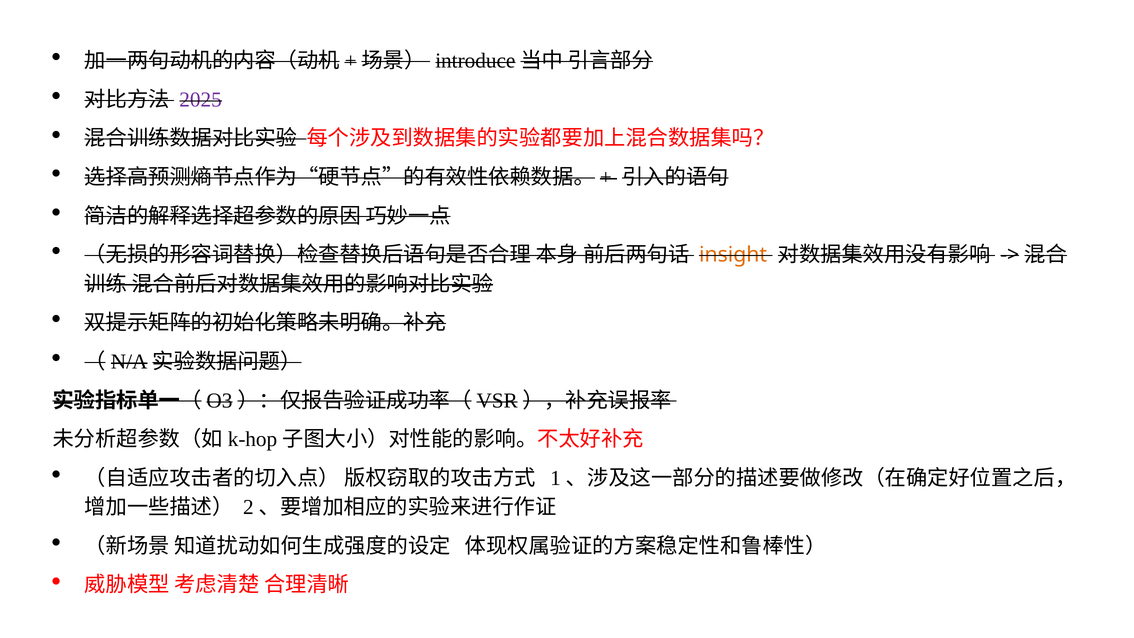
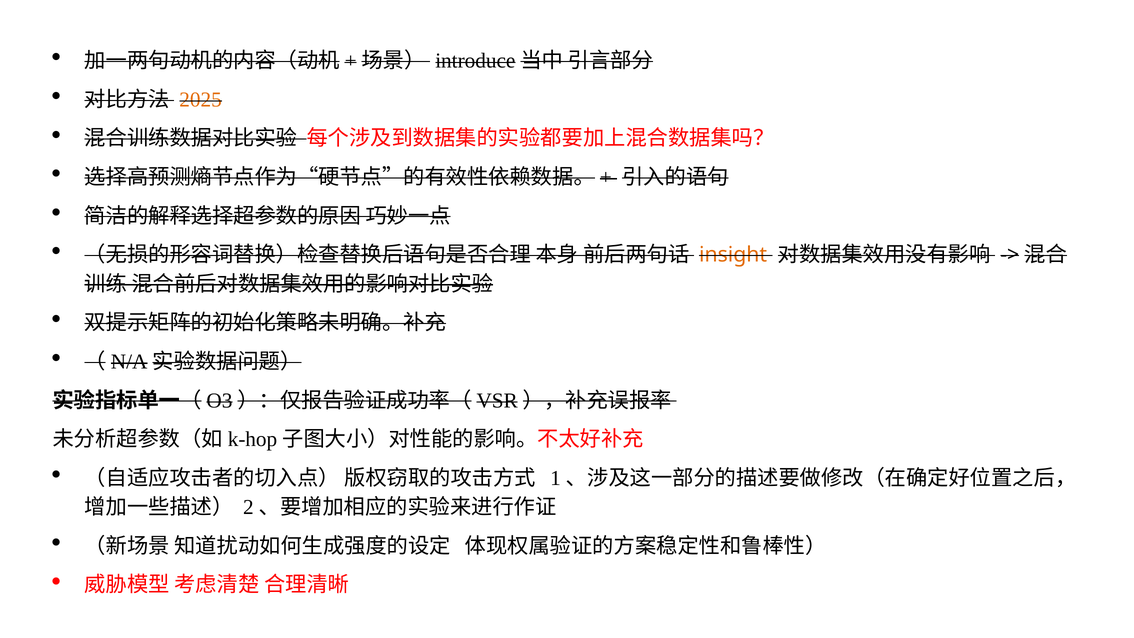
2025 colour: purple -> orange (201, 100)
